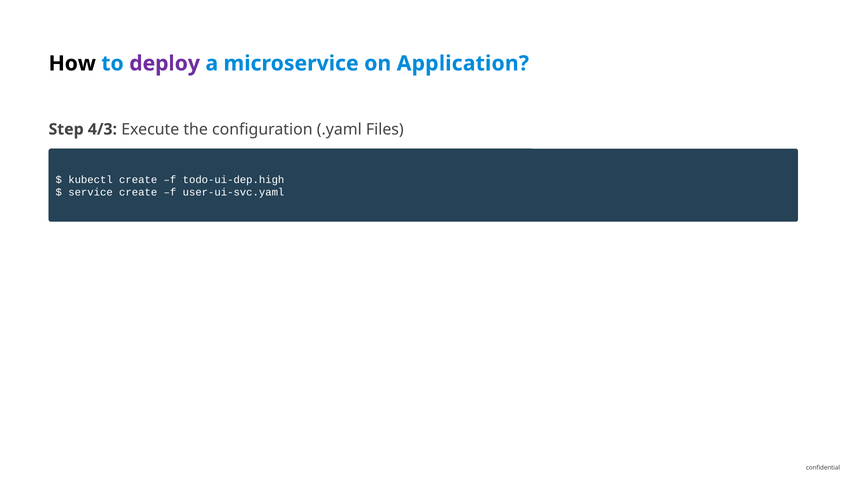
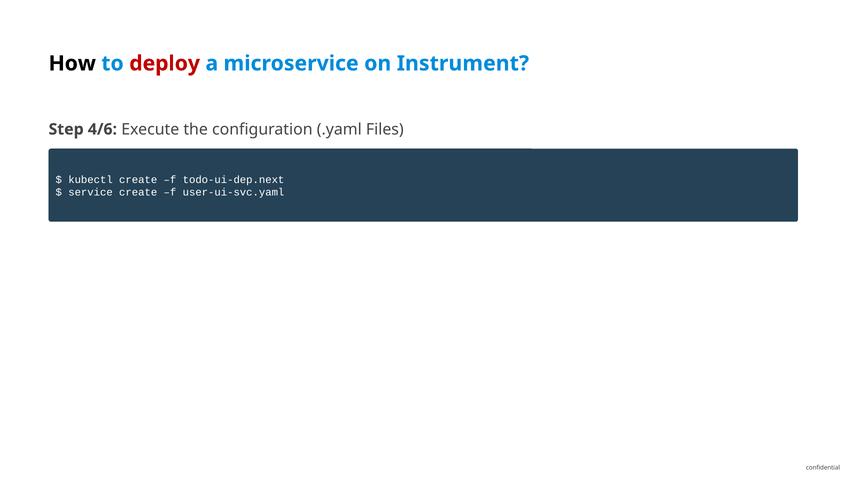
deploy colour: purple -> red (165, 63)
Application: Application -> Instrument (463, 63)
4/3: 4/3 -> 4/6 (102, 129)
todo-ui-dep.high: todo-ui-dep.high -> todo-ui-dep.next (234, 180)
